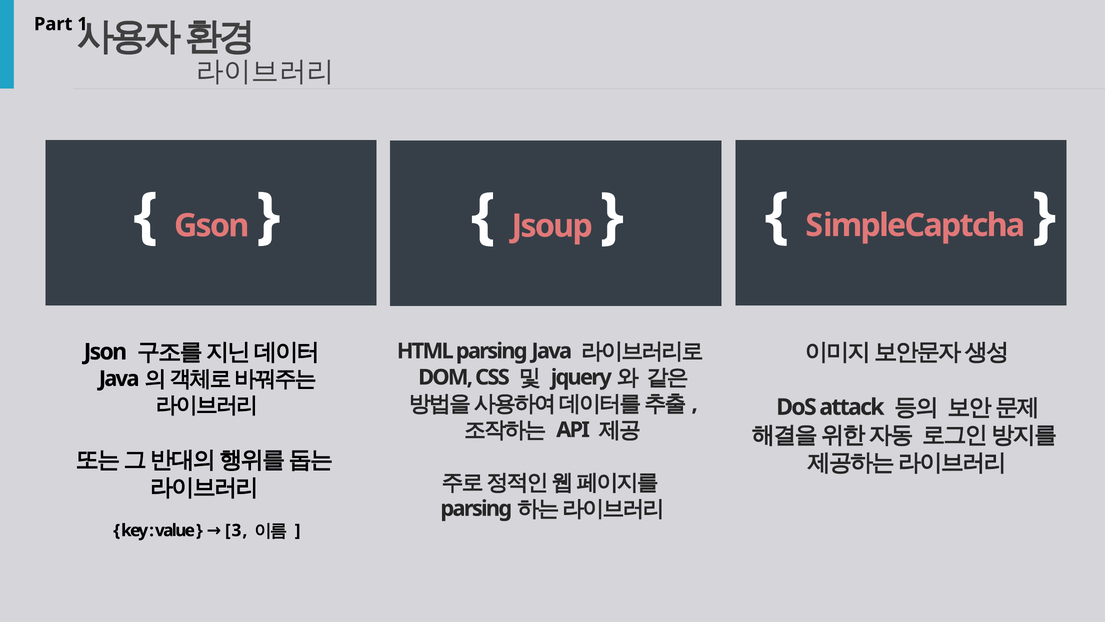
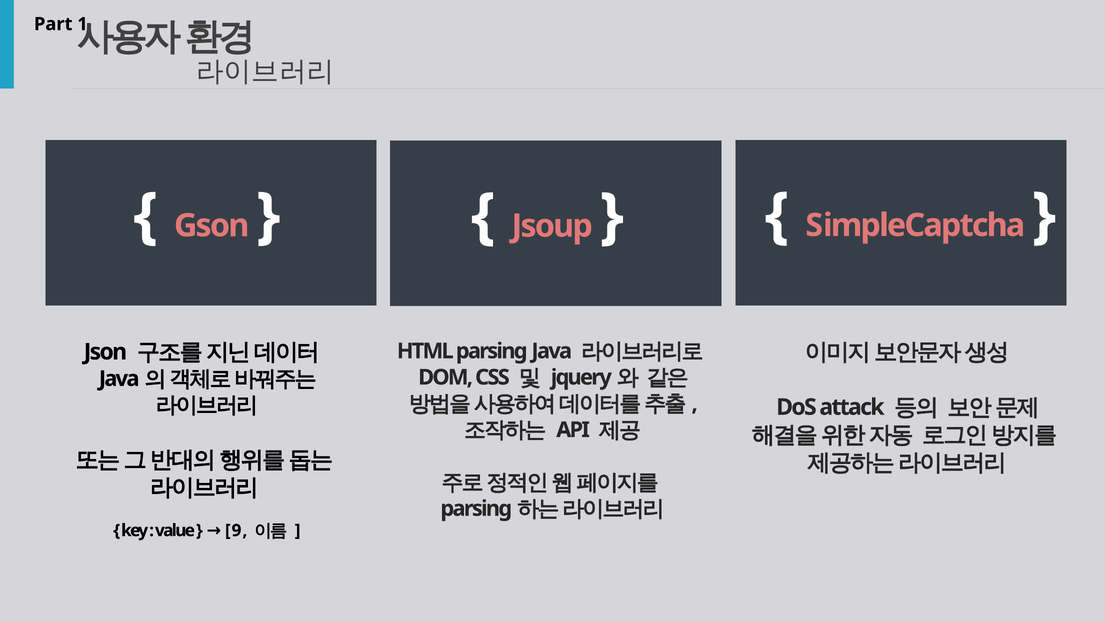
3: 3 -> 9 (236, 530)
